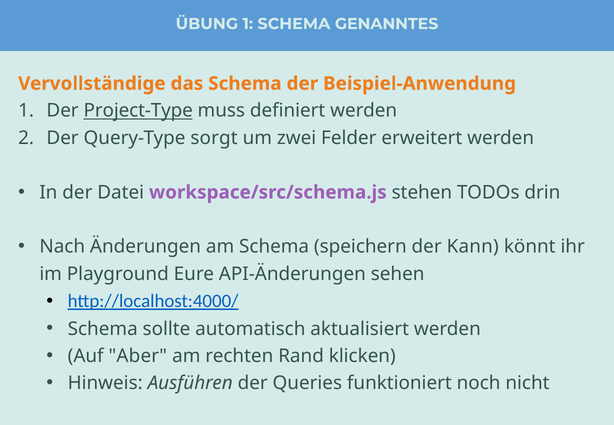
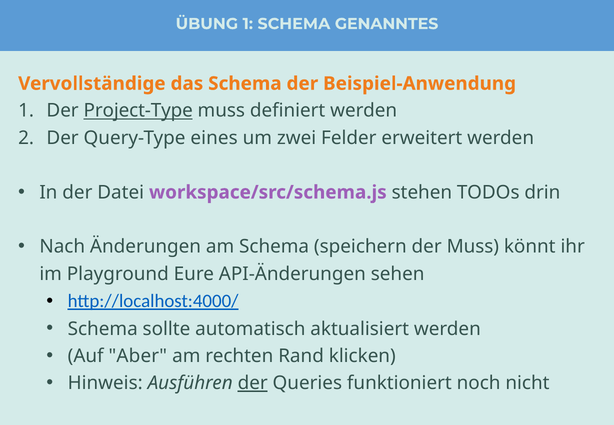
sorgt: sorgt -> eines (214, 138)
der Kann: Kann -> Muss (473, 247)
der underline: none -> present (253, 383)
